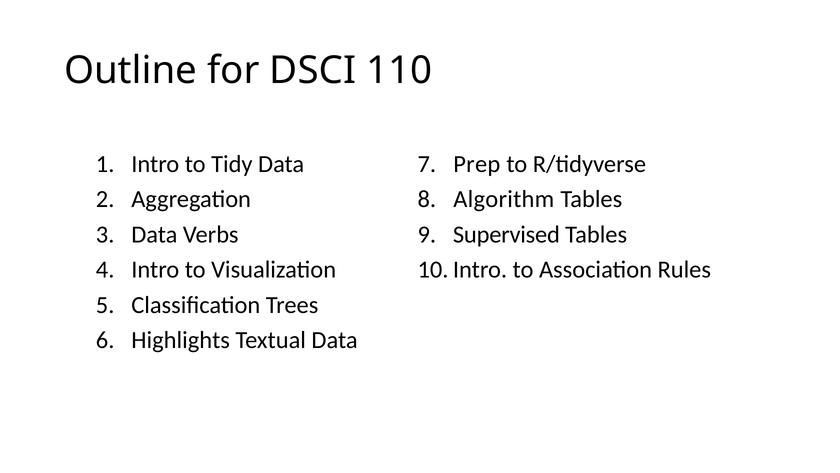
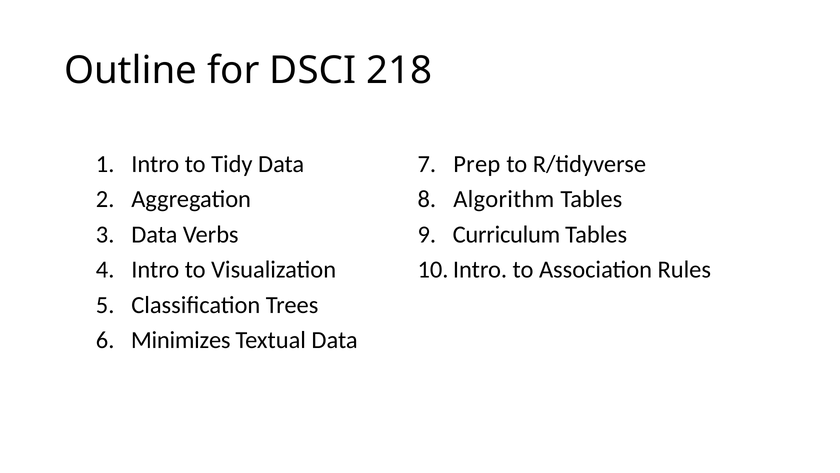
110: 110 -> 218 (399, 71)
Supervised: Supervised -> Curriculum (506, 234)
Highlights: Highlights -> Minimizes (181, 340)
